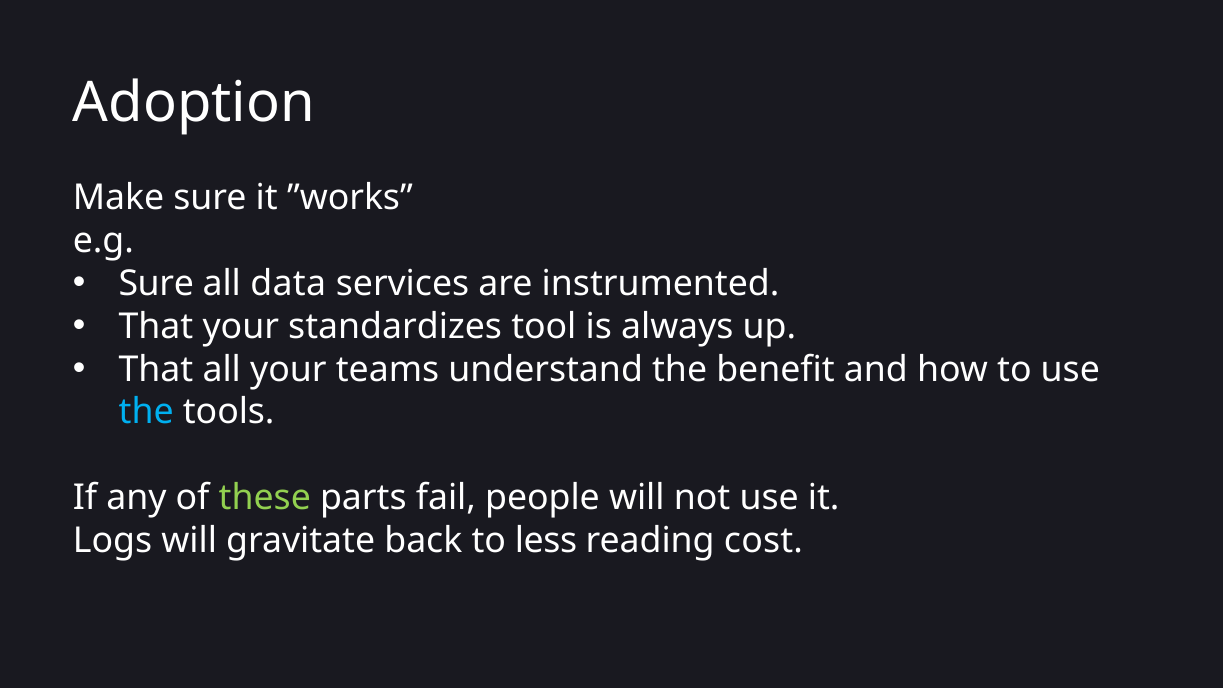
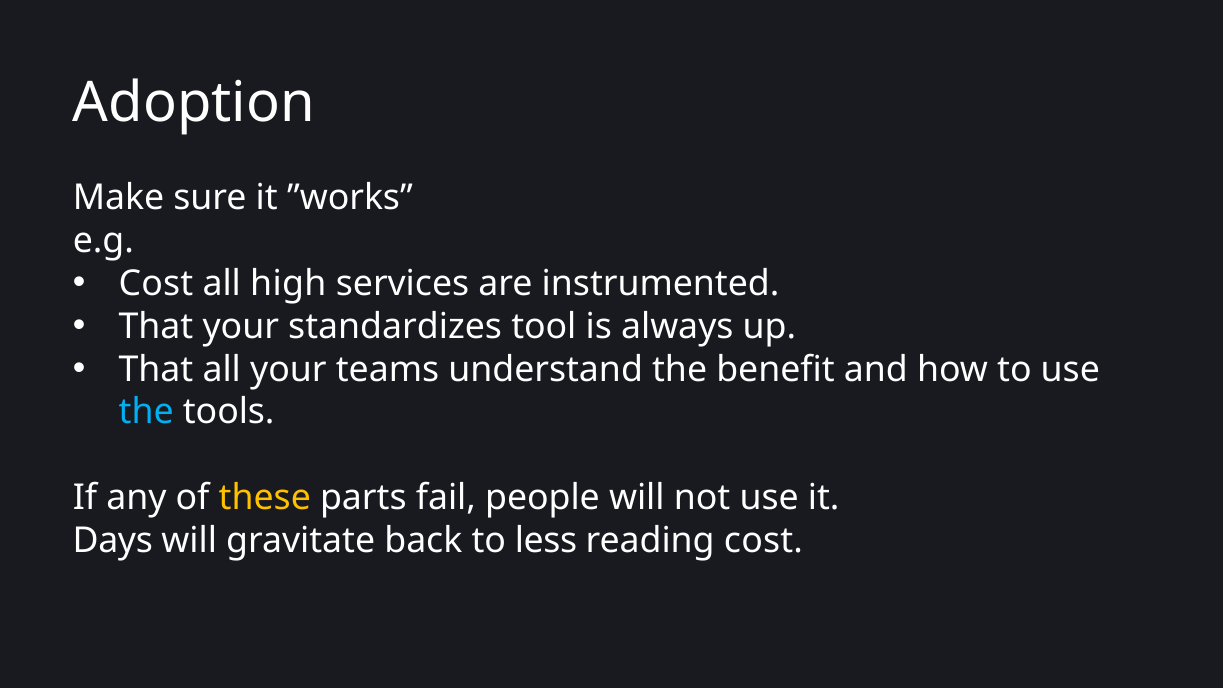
Sure: Sure -> Cost (156, 284)
data: data -> high (288, 284)
these colour: light green -> yellow (265, 498)
Logs: Logs -> Days (113, 541)
